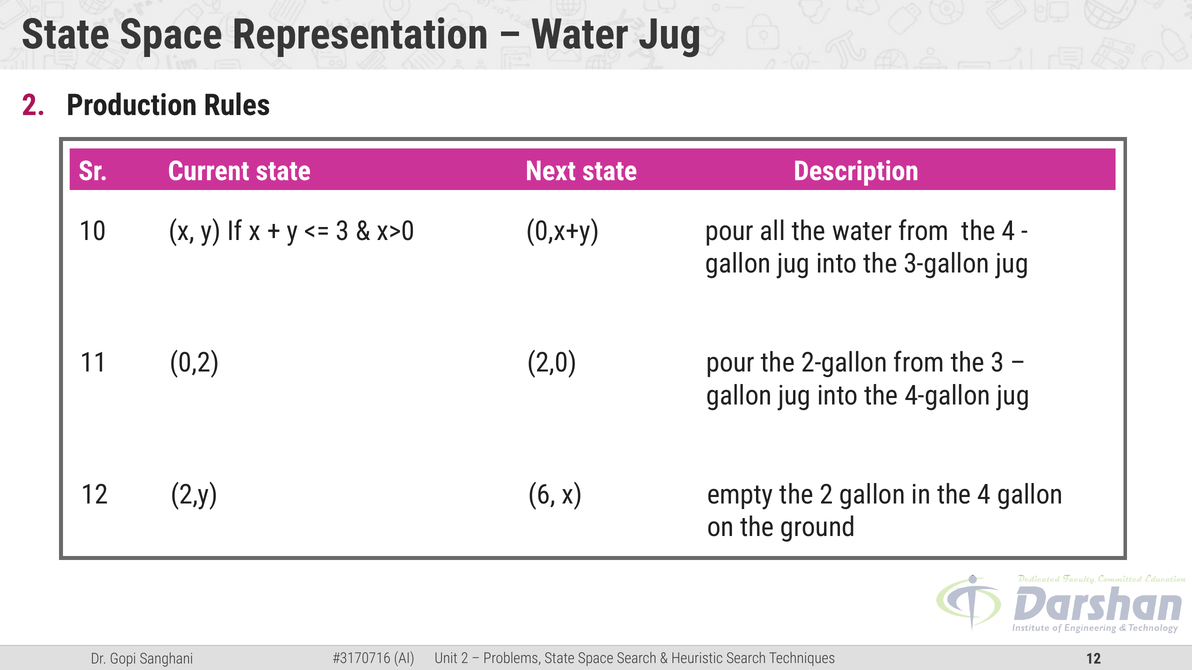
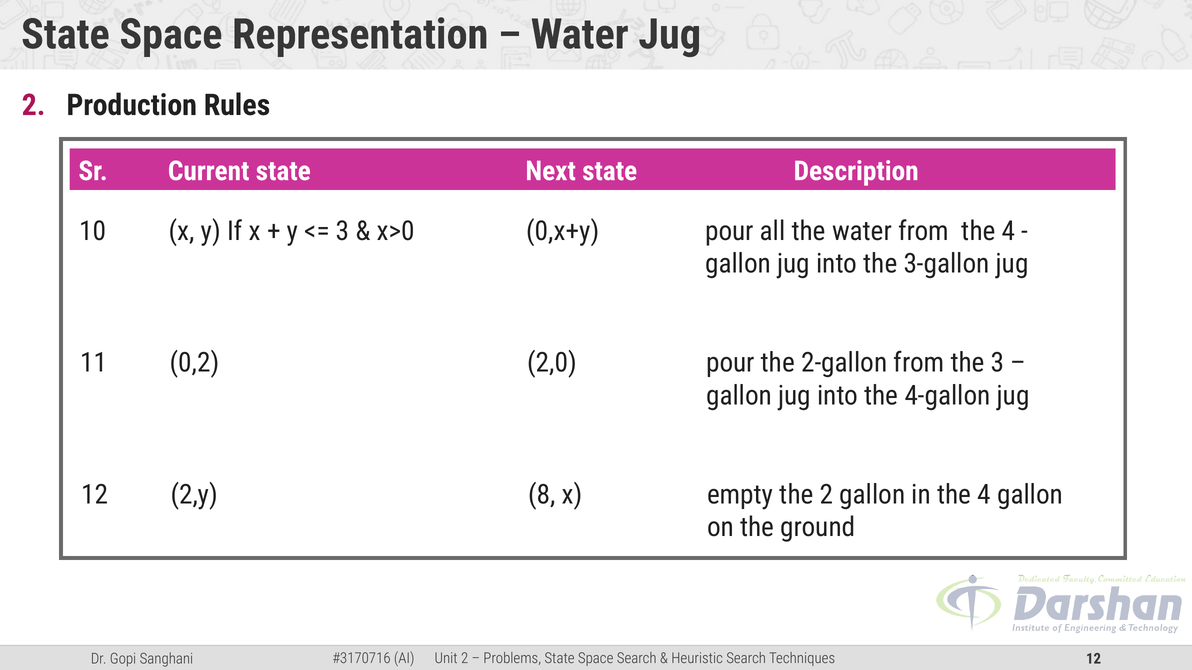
6: 6 -> 8 (542, 495)
